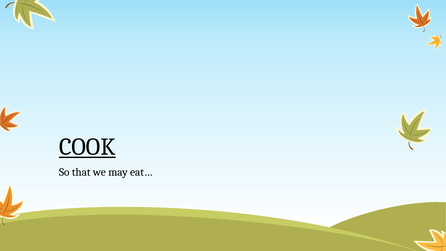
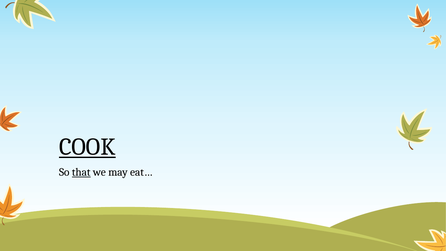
that underline: none -> present (81, 172)
